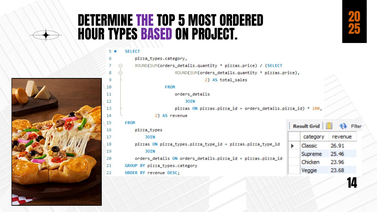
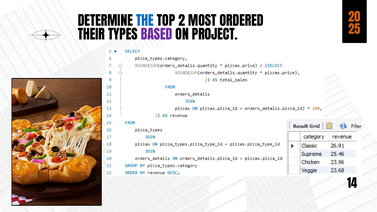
THE colour: purple -> blue (145, 21)
5: 5 -> 2 (182, 21)
HOUR: HOUR -> THEIR (91, 35)
